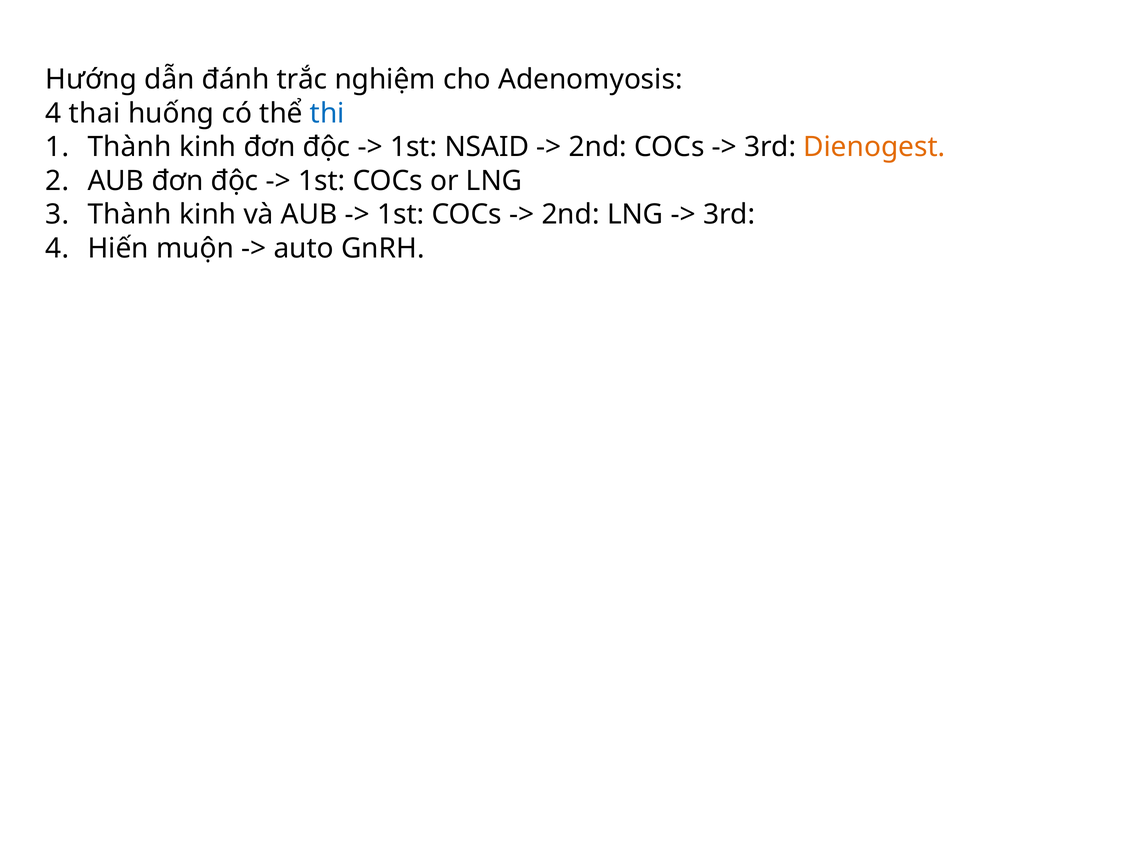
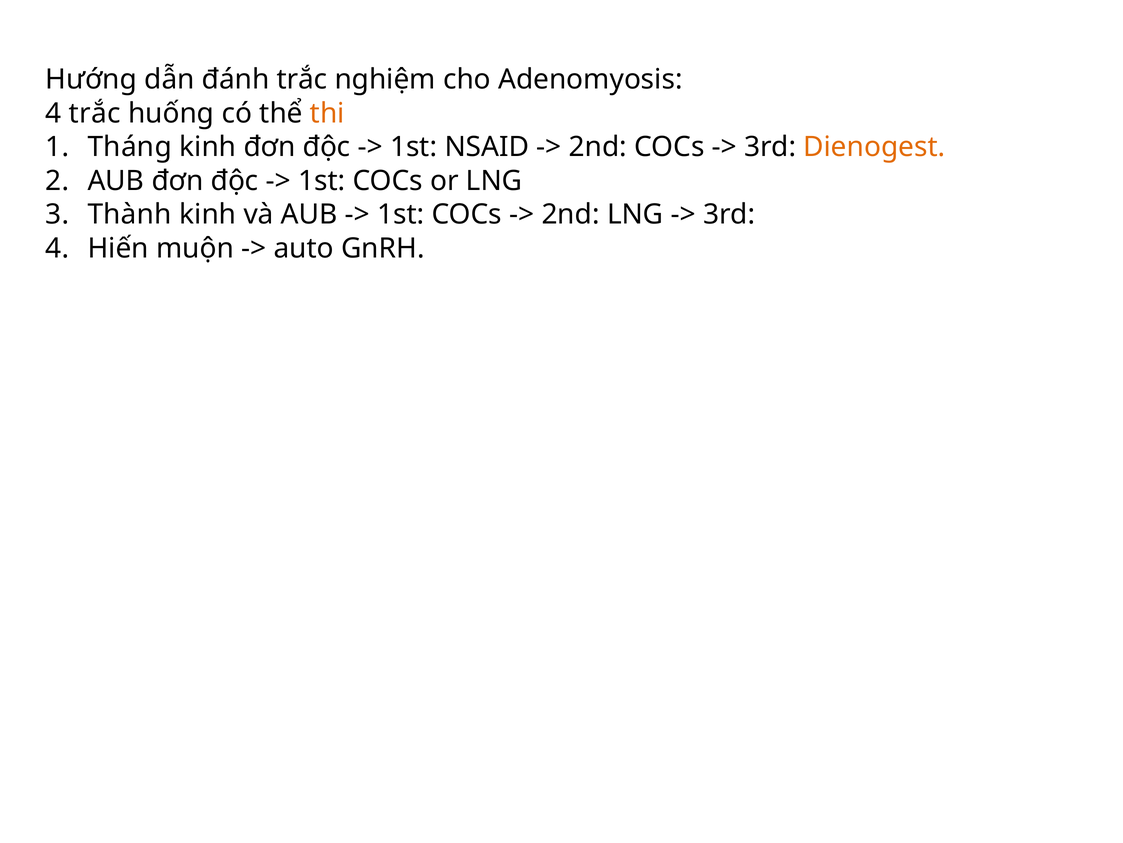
4 thai: thai -> trắc (95, 113)
thi colour: blue -> orange (327, 113)
Thành: Thành -> Tháng (130, 147)
